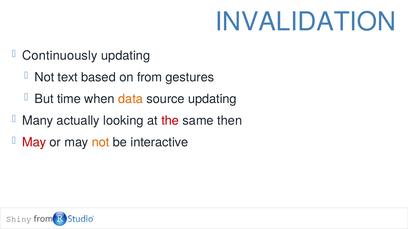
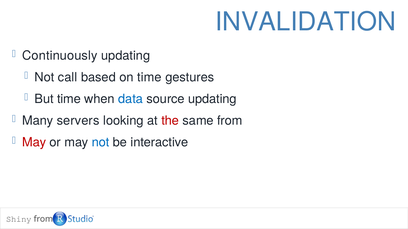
text: text -> call (68, 77)
on from: from -> time (149, 77)
data colour: orange -> blue (131, 99)
actually: actually -> servers (78, 121)
same then: then -> from (230, 121)
not colour: orange -> blue (101, 142)
